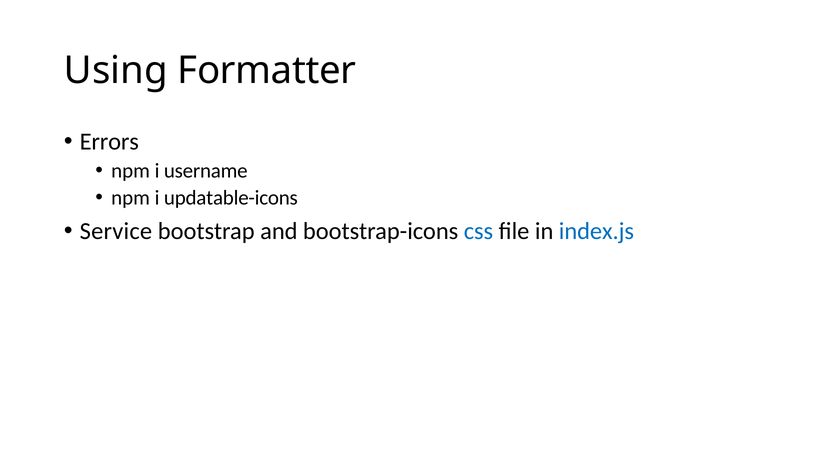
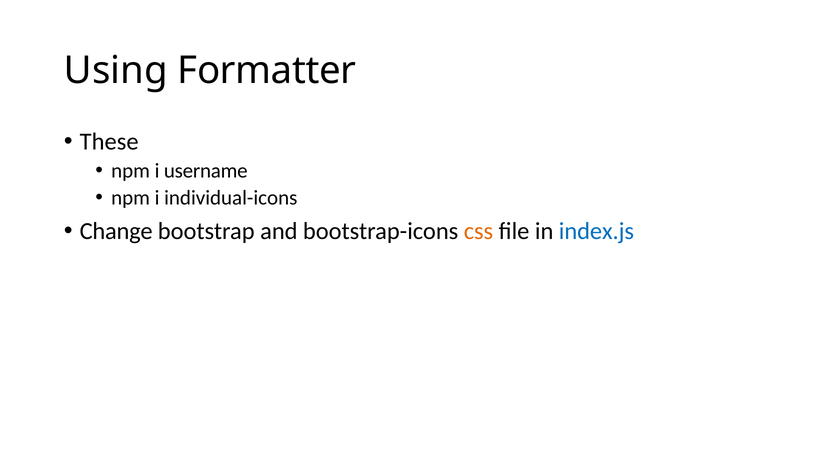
Errors: Errors -> These (109, 142)
updatable-icons: updatable-icons -> individual-icons (231, 198)
Service: Service -> Change (116, 231)
css colour: blue -> orange (478, 231)
